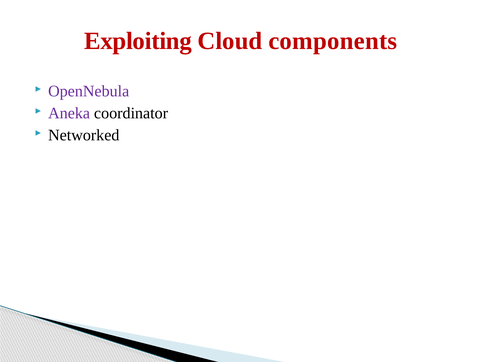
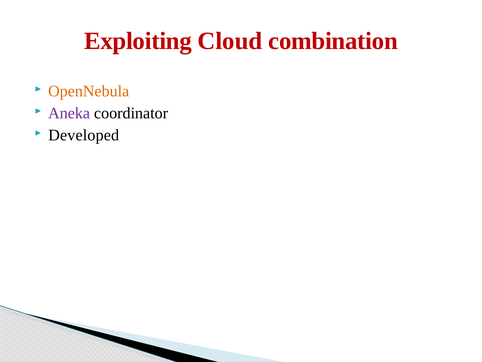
components: components -> combination (333, 41)
OpenNebula colour: purple -> orange (89, 91)
Networked: Networked -> Developed (84, 135)
